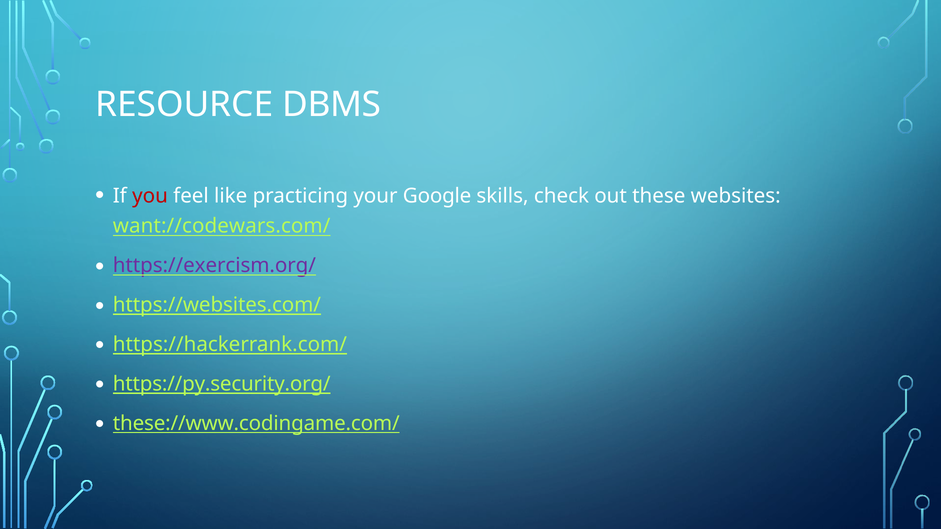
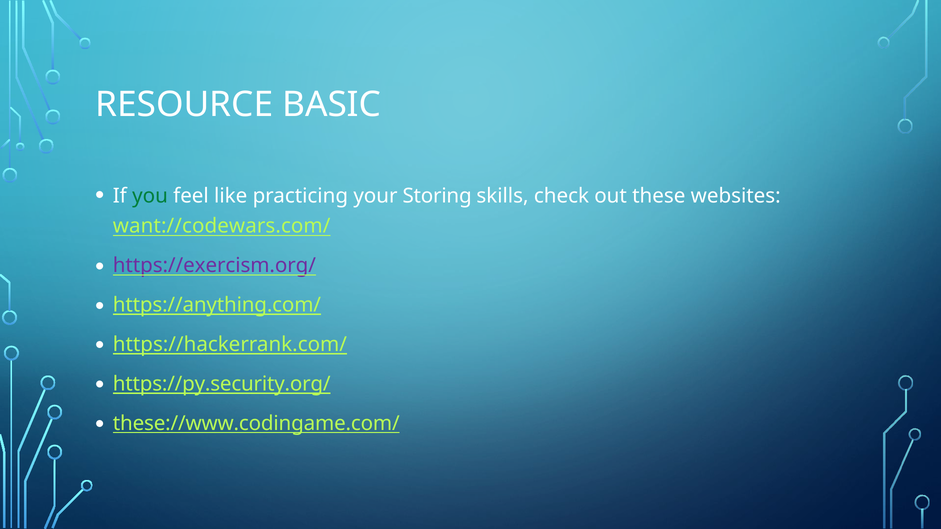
DBMS: DBMS -> BASIC (332, 105)
you colour: red -> green (150, 196)
Google: Google -> Storing (437, 196)
https://websites.com/: https://websites.com/ -> https://anything.com/ (217, 305)
